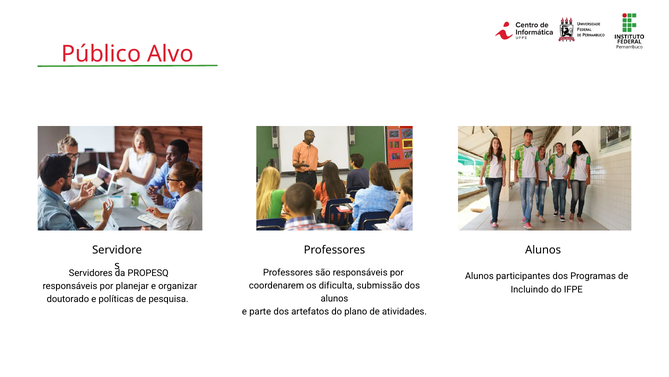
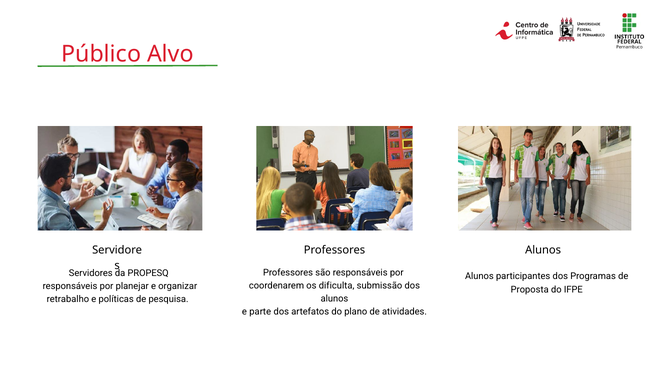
Incluindo: Incluindo -> Proposta (530, 289)
doutorado: doutorado -> retrabalho (68, 299)
